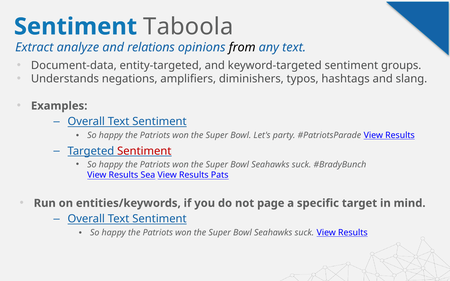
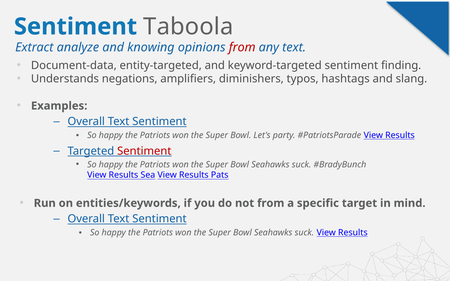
relations: relations -> knowing (151, 47)
from colour: black -> red (242, 47)
groups: groups -> finding (401, 65)
not page: page -> from (271, 203)
